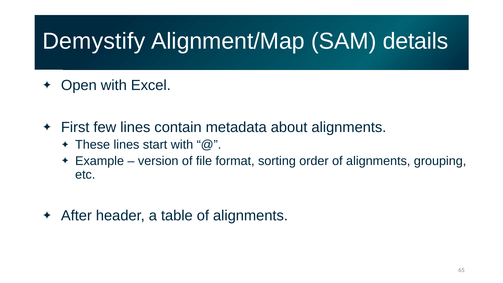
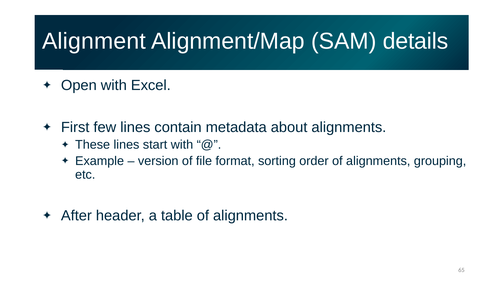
Demystify: Demystify -> Alignment (94, 41)
